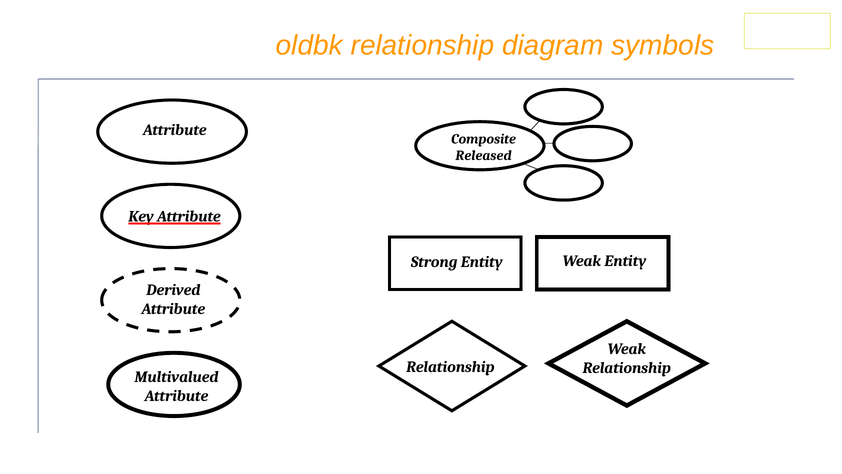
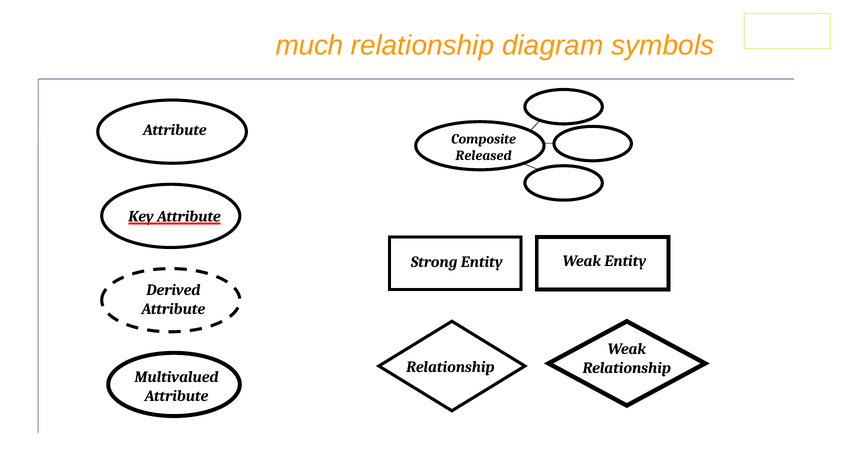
oldbk: oldbk -> much (310, 46)
